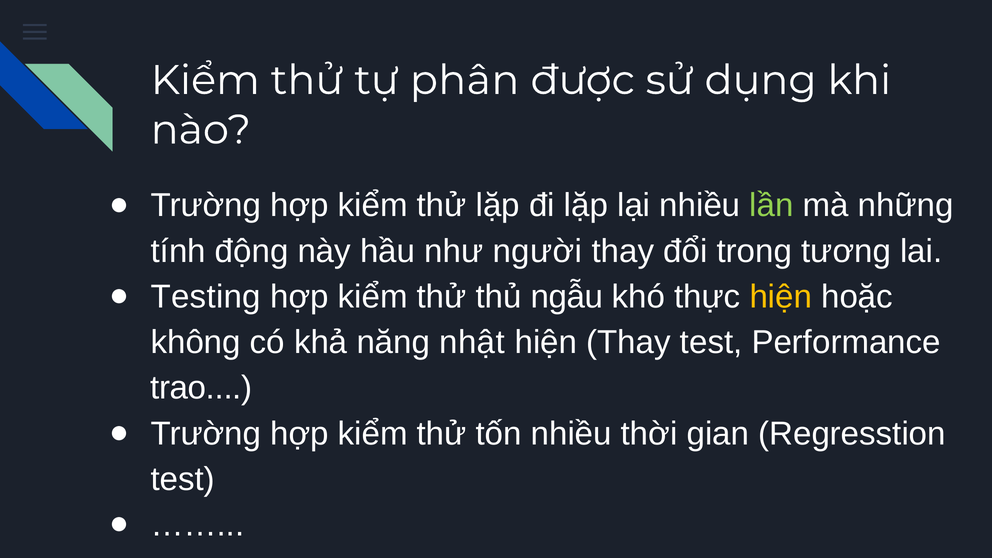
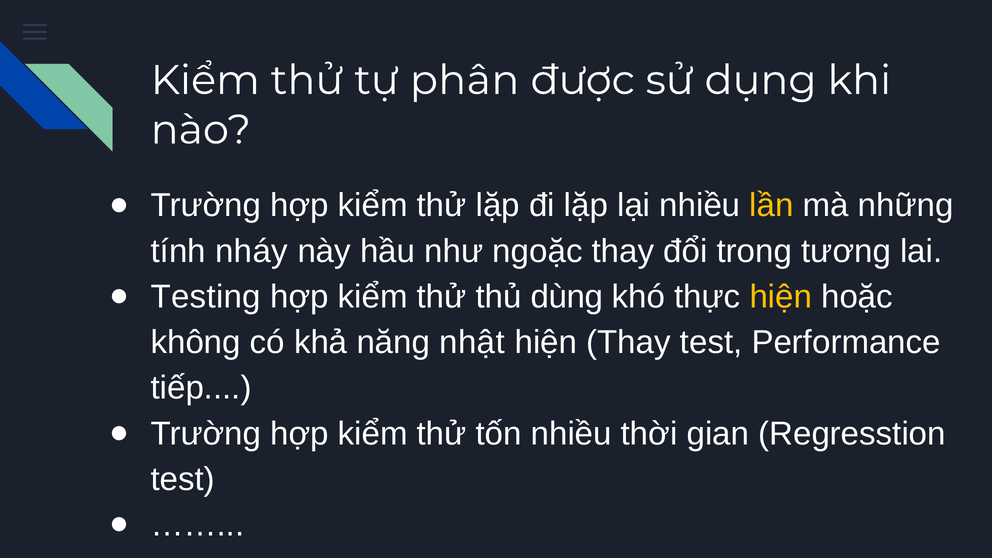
lần colour: light green -> yellow (772, 206)
động: động -> nháy (252, 251)
người: người -> ngoặc (538, 251)
ngẫu: ngẫu -> dùng (567, 297)
trao: trao -> tiếp (201, 388)
